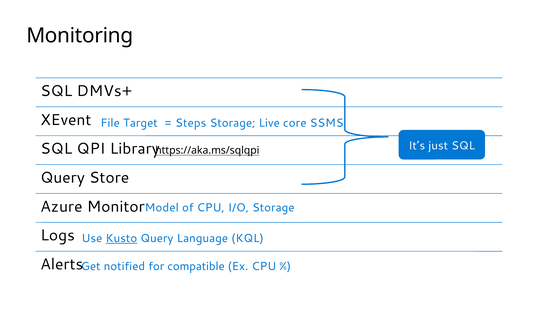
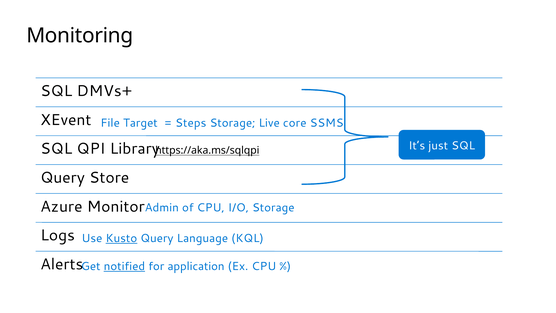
Model: Model -> Admin (162, 207)
notified underline: none -> present (124, 266)
compatible: compatible -> application (196, 266)
